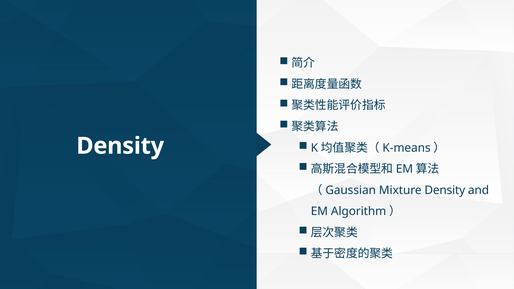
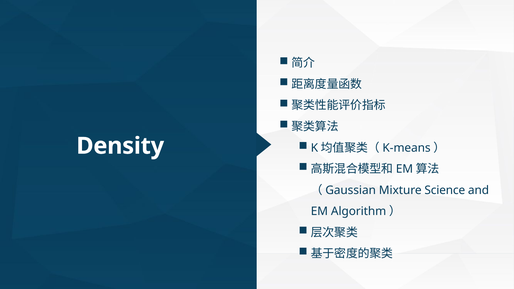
Mixture Density: Density -> Science (445, 190)
